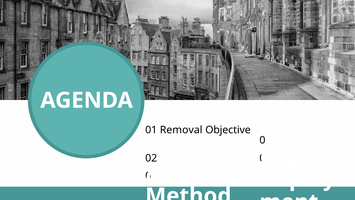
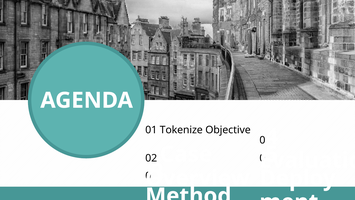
Removal: Removal -> Tokenize (181, 130)
